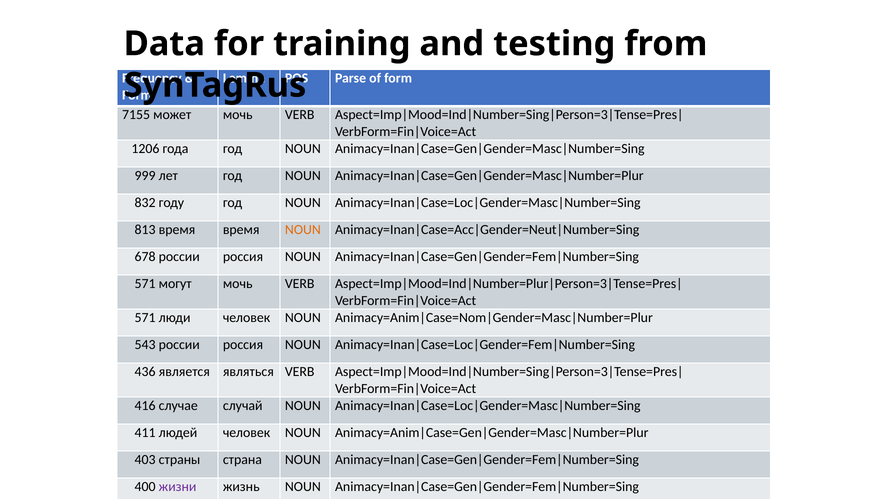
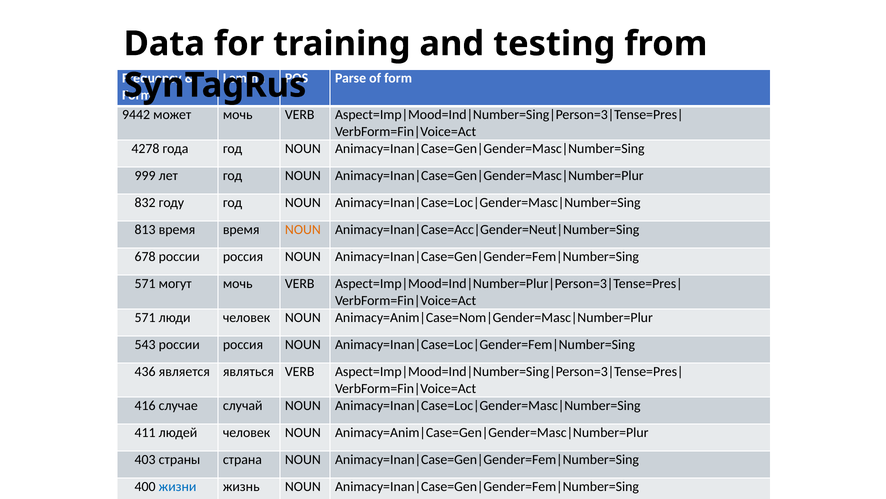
7155: 7155 -> 9442 (136, 115)
1206: 1206 -> 4278 (145, 149)
жизни colour: purple -> blue (178, 486)
